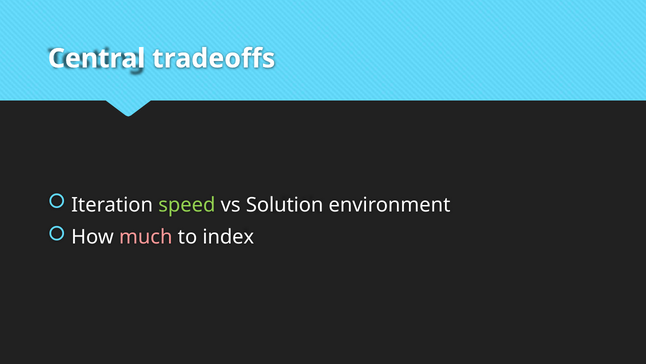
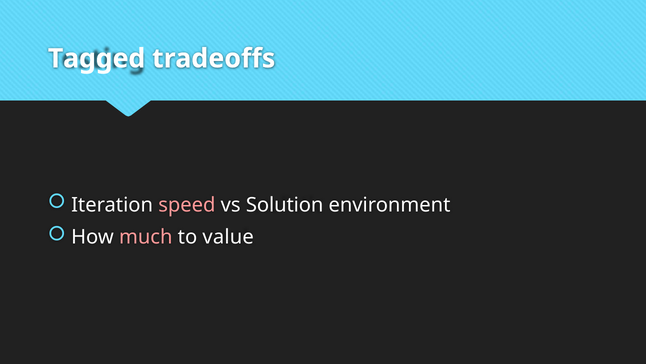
Central: Central -> Tagged (97, 58)
speed colour: light green -> pink (187, 205)
index: index -> value (228, 237)
